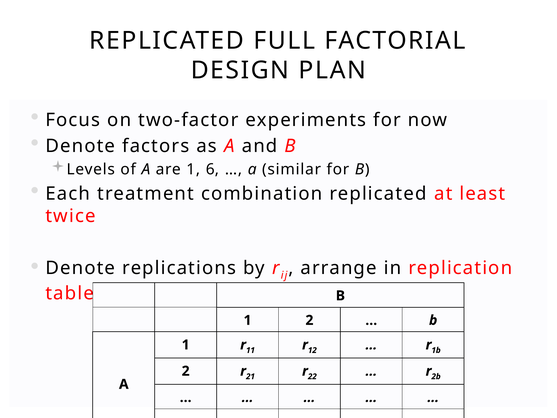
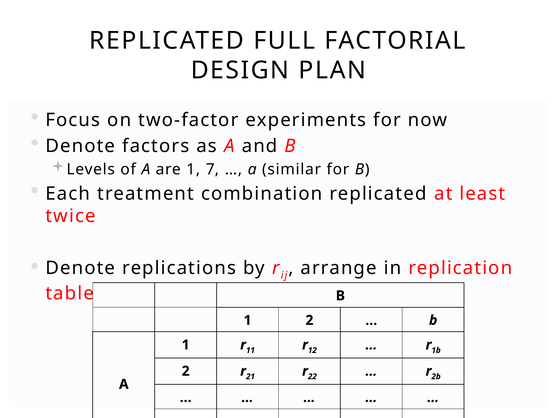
6: 6 -> 7 (212, 169)
